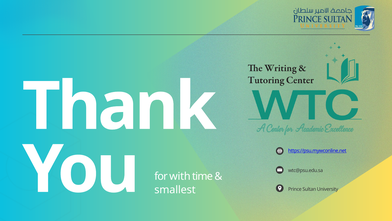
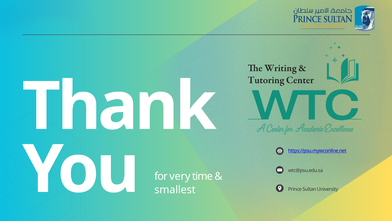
with: with -> very (180, 176)
